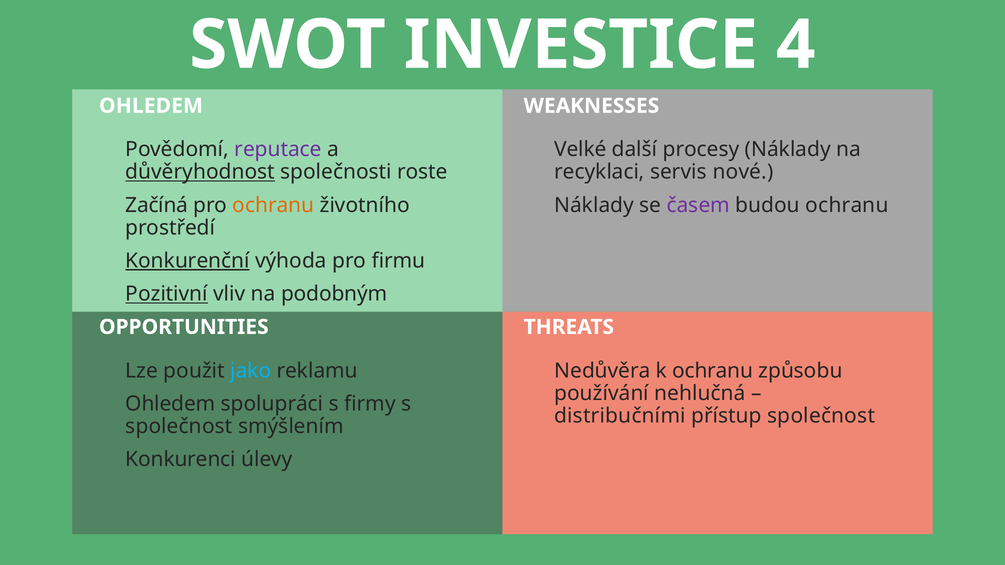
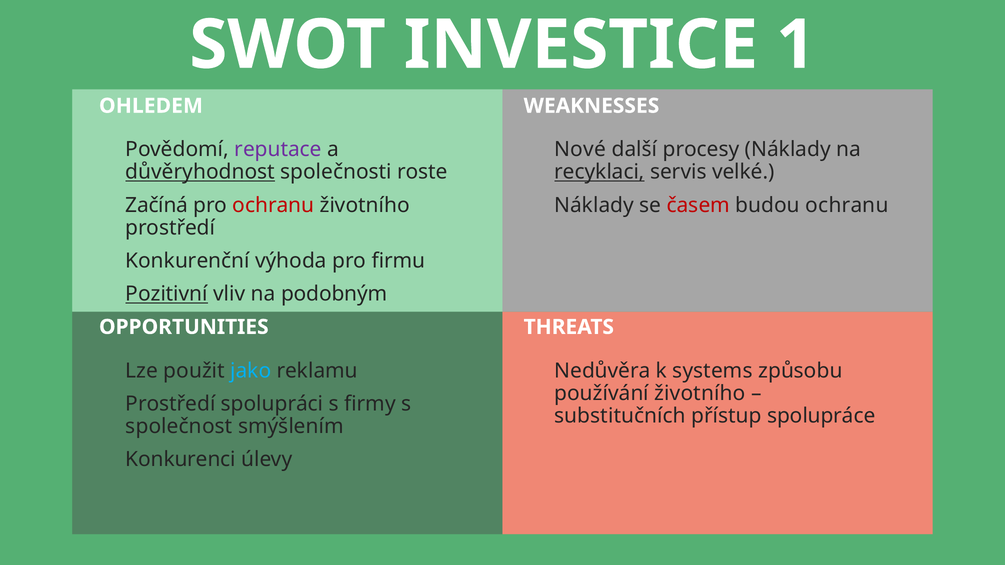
4: 4 -> 1 (796, 45)
Velké: Velké -> Nové (580, 150)
recyklaci underline: none -> present (599, 172)
nové: nové -> velké (743, 172)
ochranu colour: orange -> red (273, 205)
časem colour: purple -> red (698, 205)
Konkurenční underline: present -> none (188, 261)
k ochranu: ochranu -> systems (713, 371)
používání nehlučná: nehlučná -> životního (700, 393)
Ohledem: Ohledem -> Prostředí (170, 404)
distribučními: distribučními -> substitučních (620, 416)
přístup společnost: společnost -> spolupráce (821, 416)
